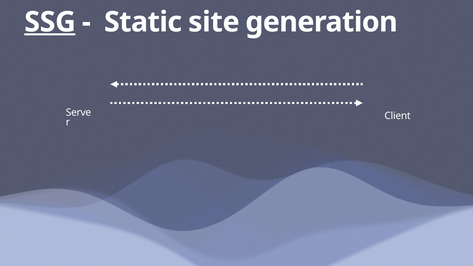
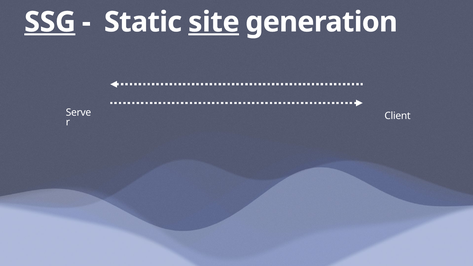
site underline: none -> present (214, 22)
